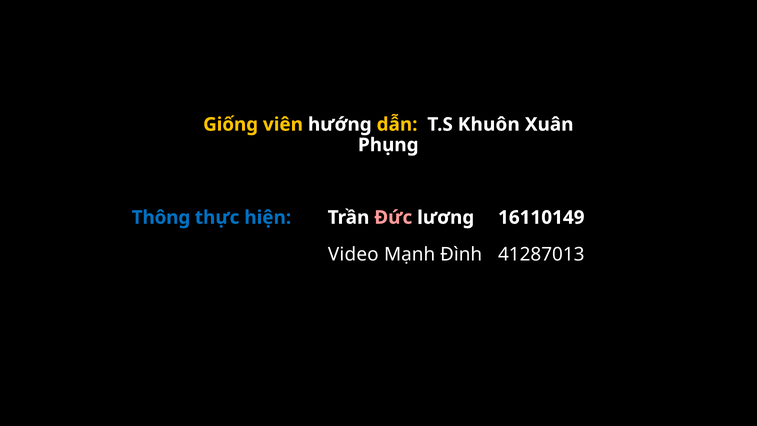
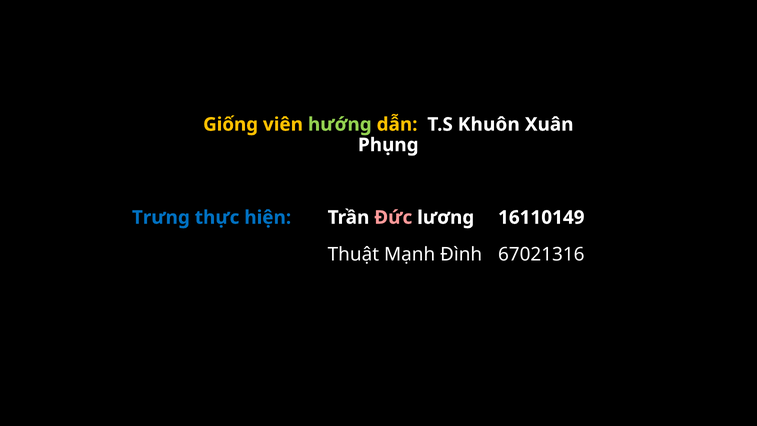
hướng colour: white -> light green (340, 124)
Thông: Thông -> Trưng (161, 217)
Video: Video -> Thuật (353, 254)
41287013: 41287013 -> 67021316 (541, 254)
